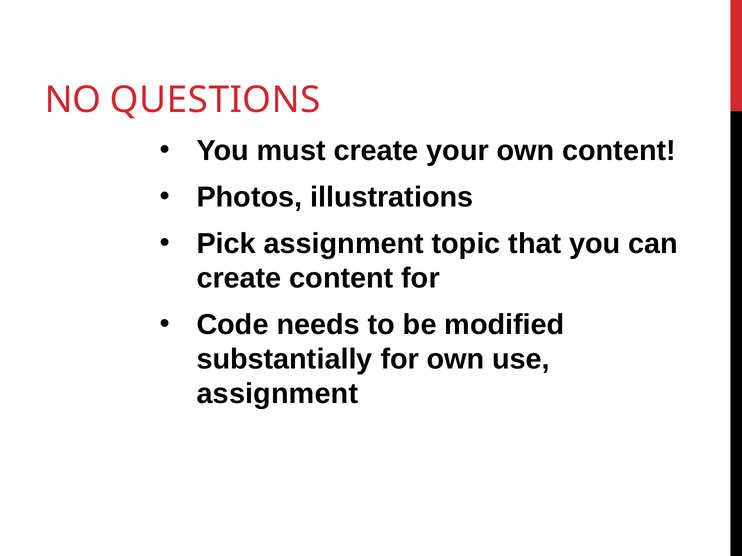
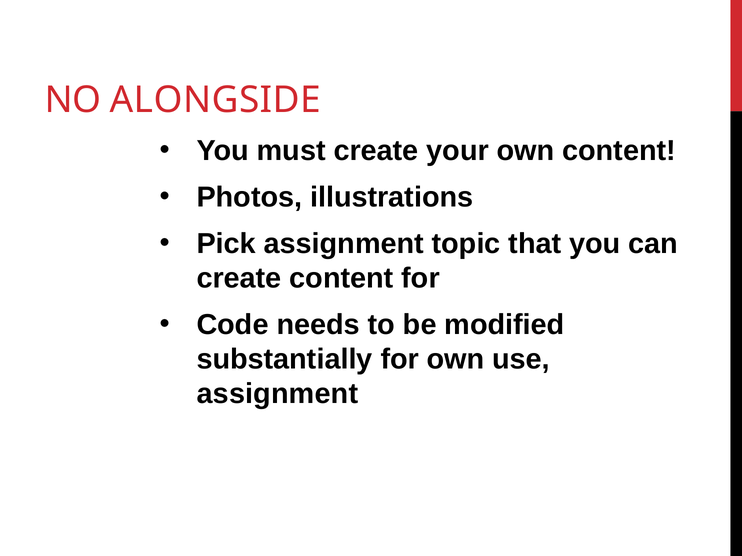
QUESTIONS: QUESTIONS -> ALONGSIDE (215, 100)
